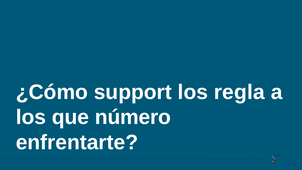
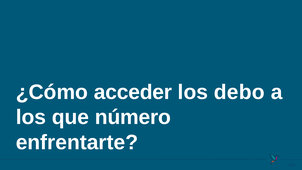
support: support -> acceder (133, 92)
regla: regla -> debo (239, 92)
